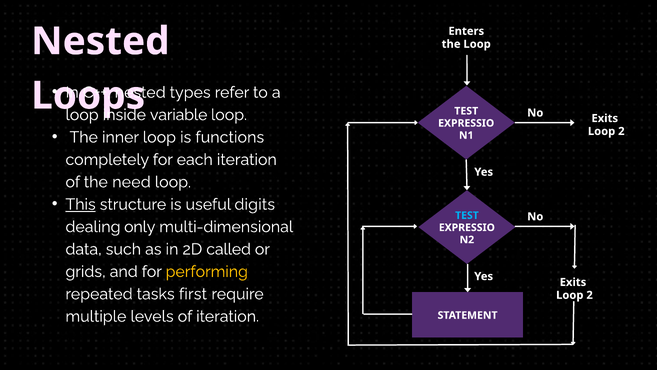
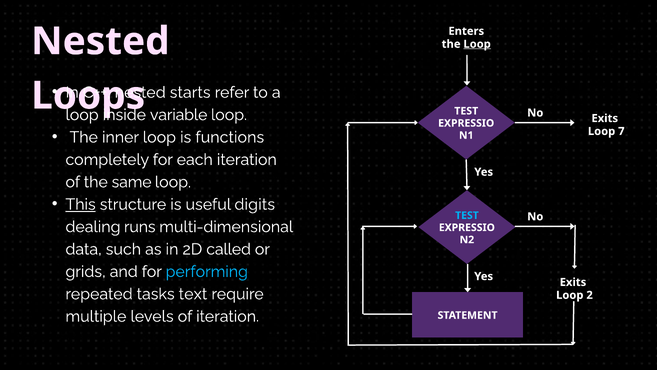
Loop underline: none -> present (477, 44)
types: types -> starts (190, 92)
2: 2 -> 7 (621, 131)
need: need -> same (132, 182)
only: only -> runs (140, 227)
performing colour: yellow -> light blue (207, 271)
first: first -> text (193, 294)
